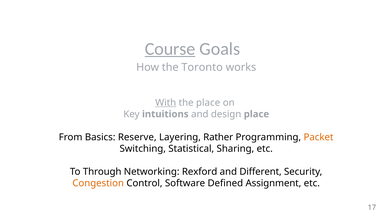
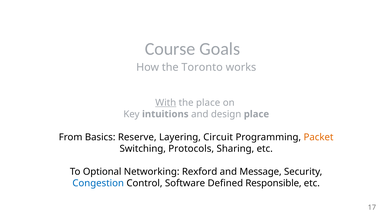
Course underline: present -> none (170, 49)
Rather: Rather -> Circuit (218, 138)
Statistical: Statistical -> Protocols (191, 149)
Through: Through -> Optional (102, 172)
Different: Different -> Message (261, 172)
Congestion colour: orange -> blue (98, 184)
Assignment: Assignment -> Responsible (273, 184)
